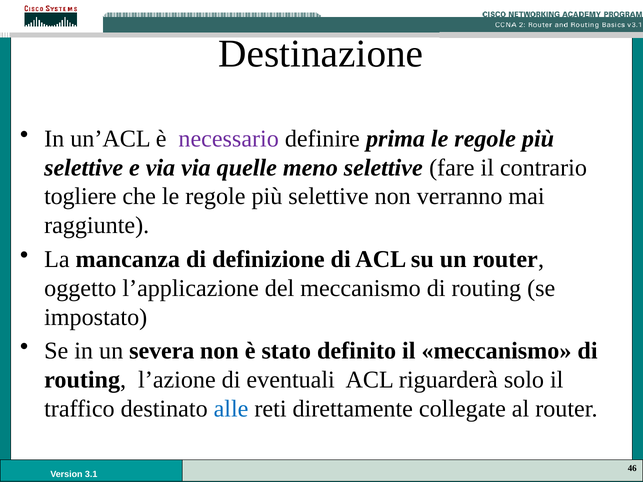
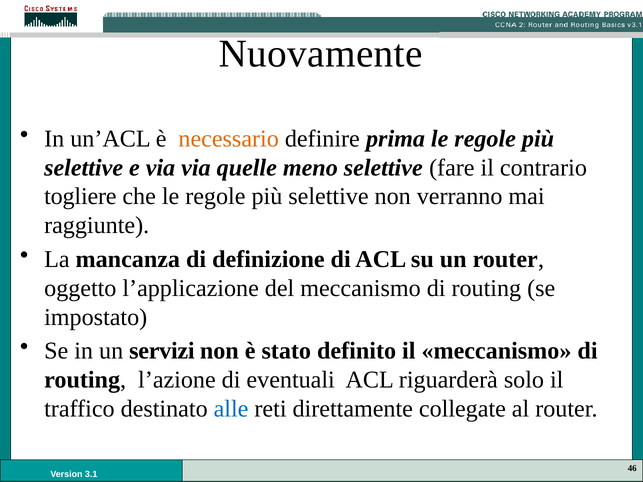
Destinazione: Destinazione -> Nuovamente (321, 54)
necessario colour: purple -> orange (229, 139)
severa: severa -> servizi (162, 351)
